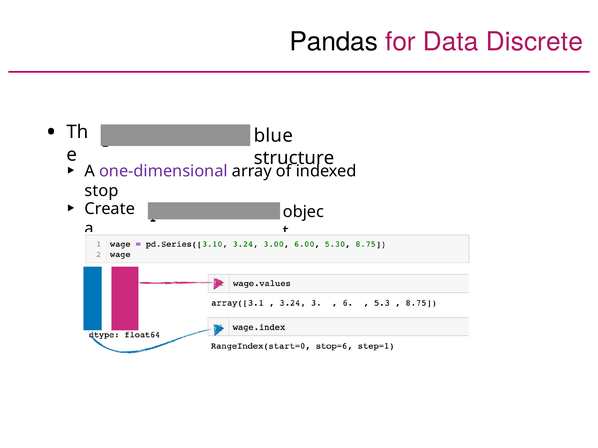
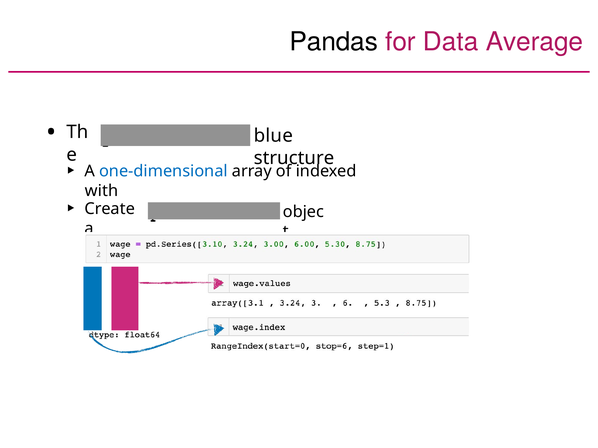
Discrete: Discrete -> Average (534, 42)
one-dimensional colour: purple -> blue (163, 171)
stop: stop -> with (101, 191)
